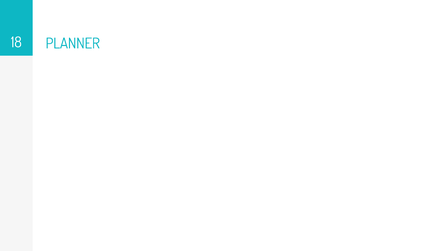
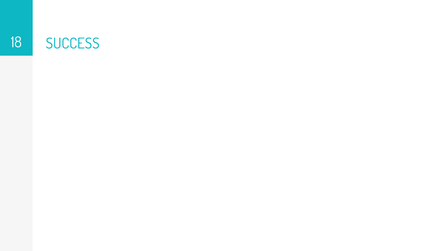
PLANNER: PLANNER -> SUCCESS (73, 44)
